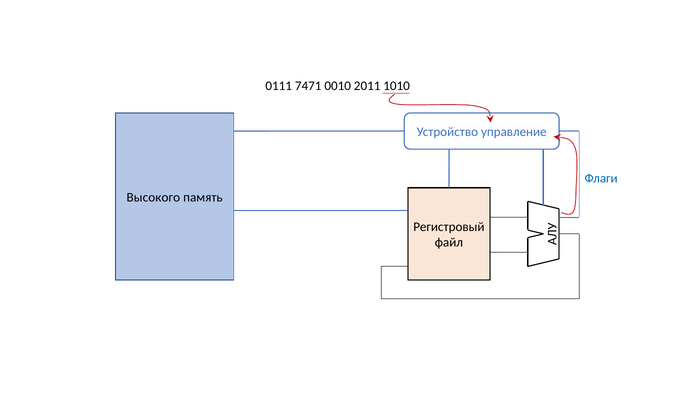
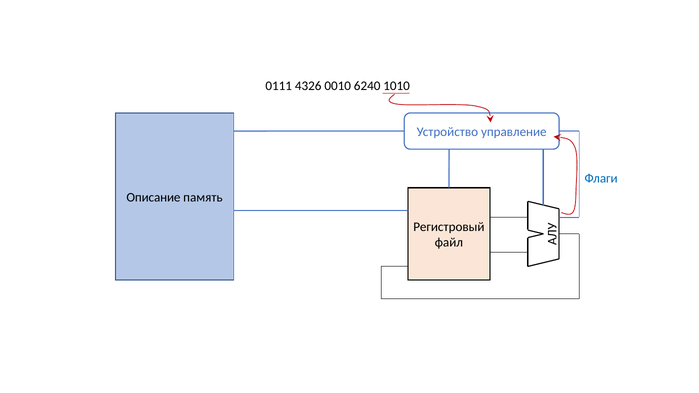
7471: 7471 -> 4326 (308, 86)
2011: 2011 -> 6240 (367, 86)
Высокого: Высокого -> Описание (153, 197)
